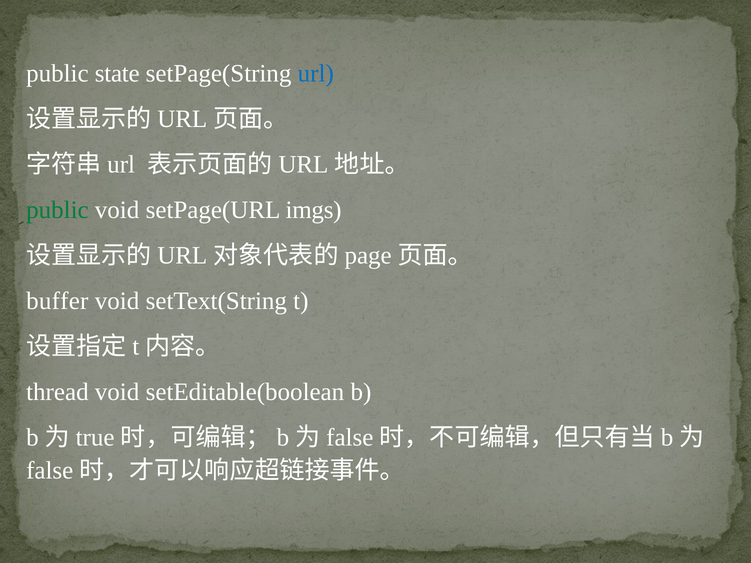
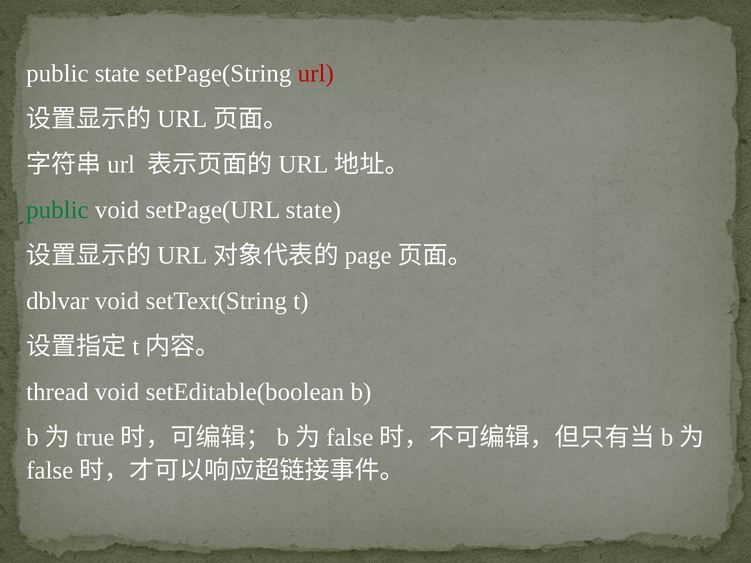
url colour: blue -> red (316, 73)
setPage(URL imgs: imgs -> state (313, 210)
buffer: buffer -> dblvar (58, 301)
